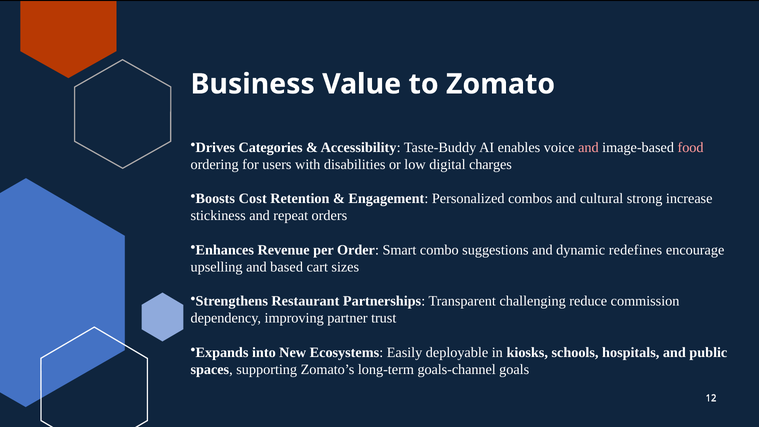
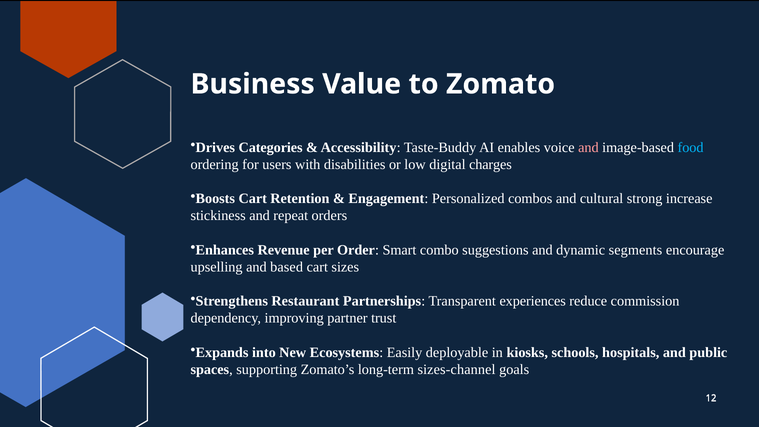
food colour: pink -> light blue (691, 147)
Boosts Cost: Cost -> Cart (253, 199)
redefines: redefines -> segments (635, 250)
challenging: challenging -> experiences (533, 301)
goals-channel: goals-channel -> sizes-channel (457, 369)
